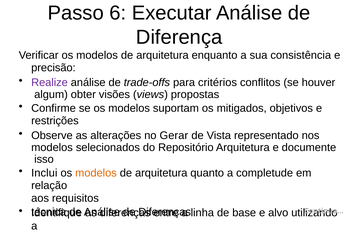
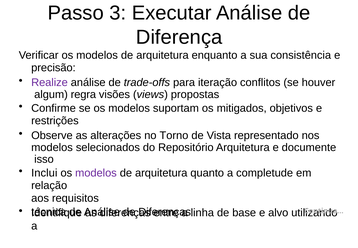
6: 6 -> 3 (118, 13)
critérios: critérios -> iteração (218, 82)
obter: obter -> regra (83, 94)
Gerar: Gerar -> Torno (174, 135)
modelos colour: orange -> purple (96, 173)
